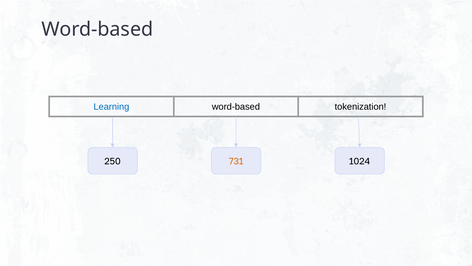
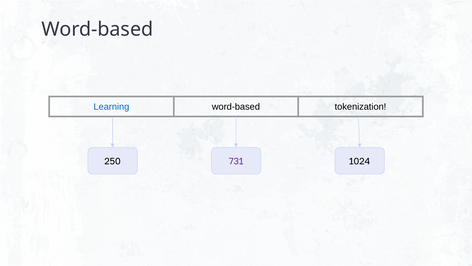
731 colour: orange -> purple (236, 161)
